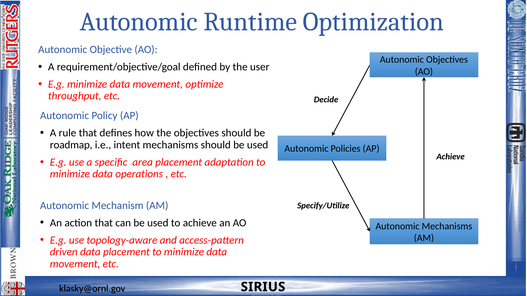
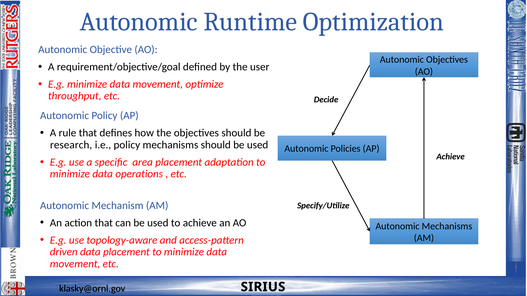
roadmap: roadmap -> research (71, 145)
i.e intent: intent -> policy (127, 145)
